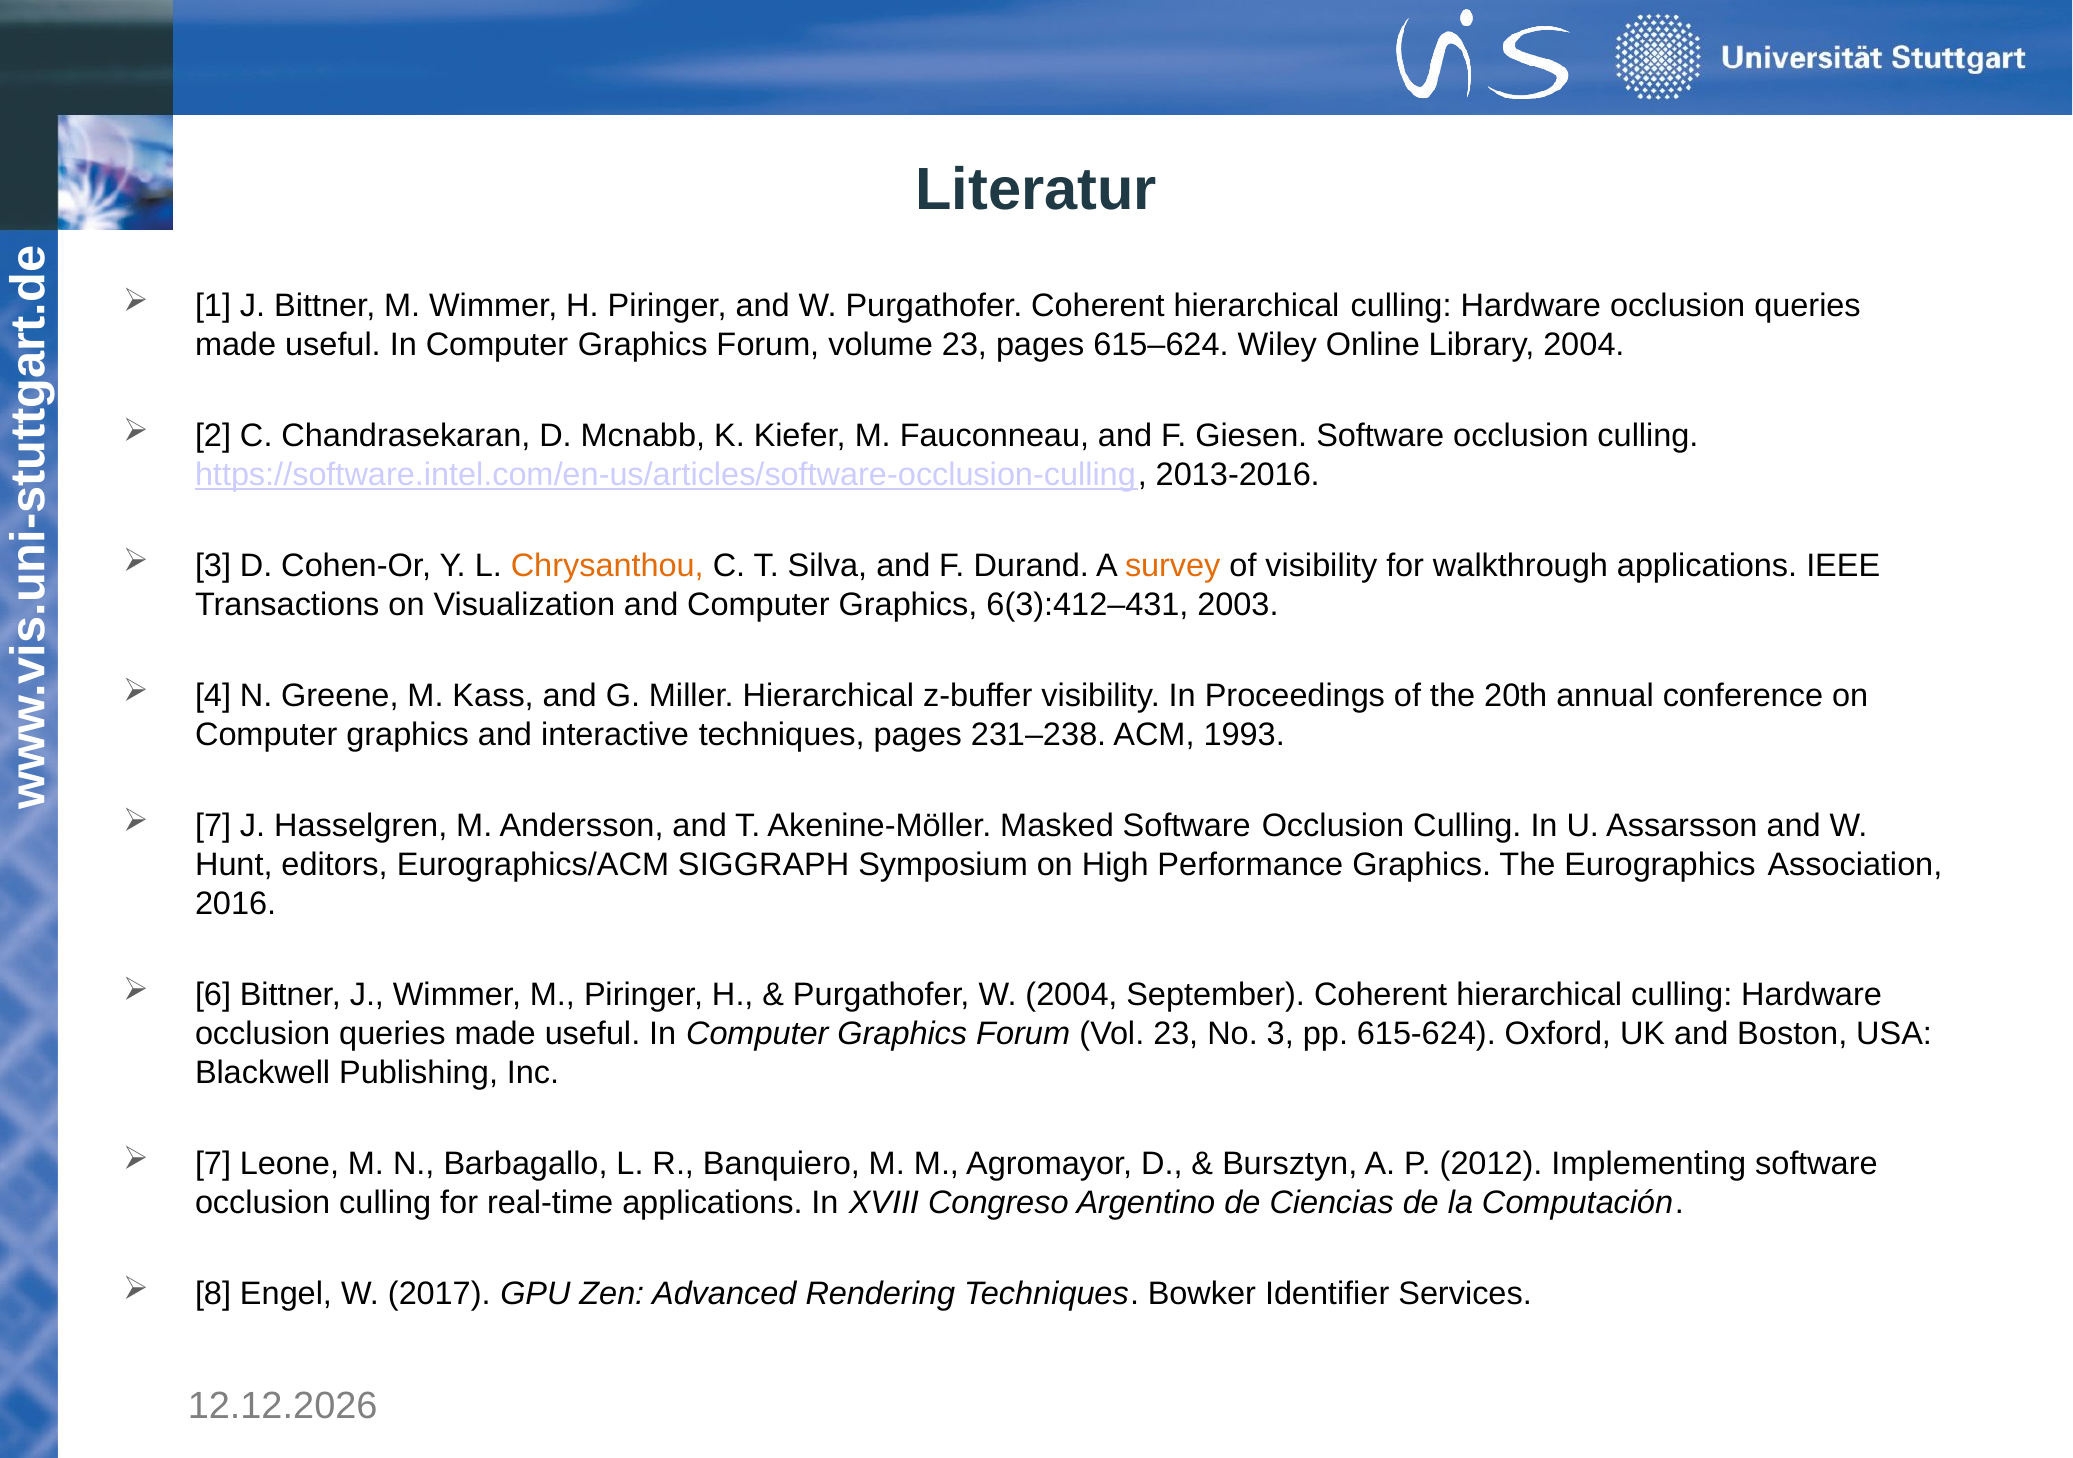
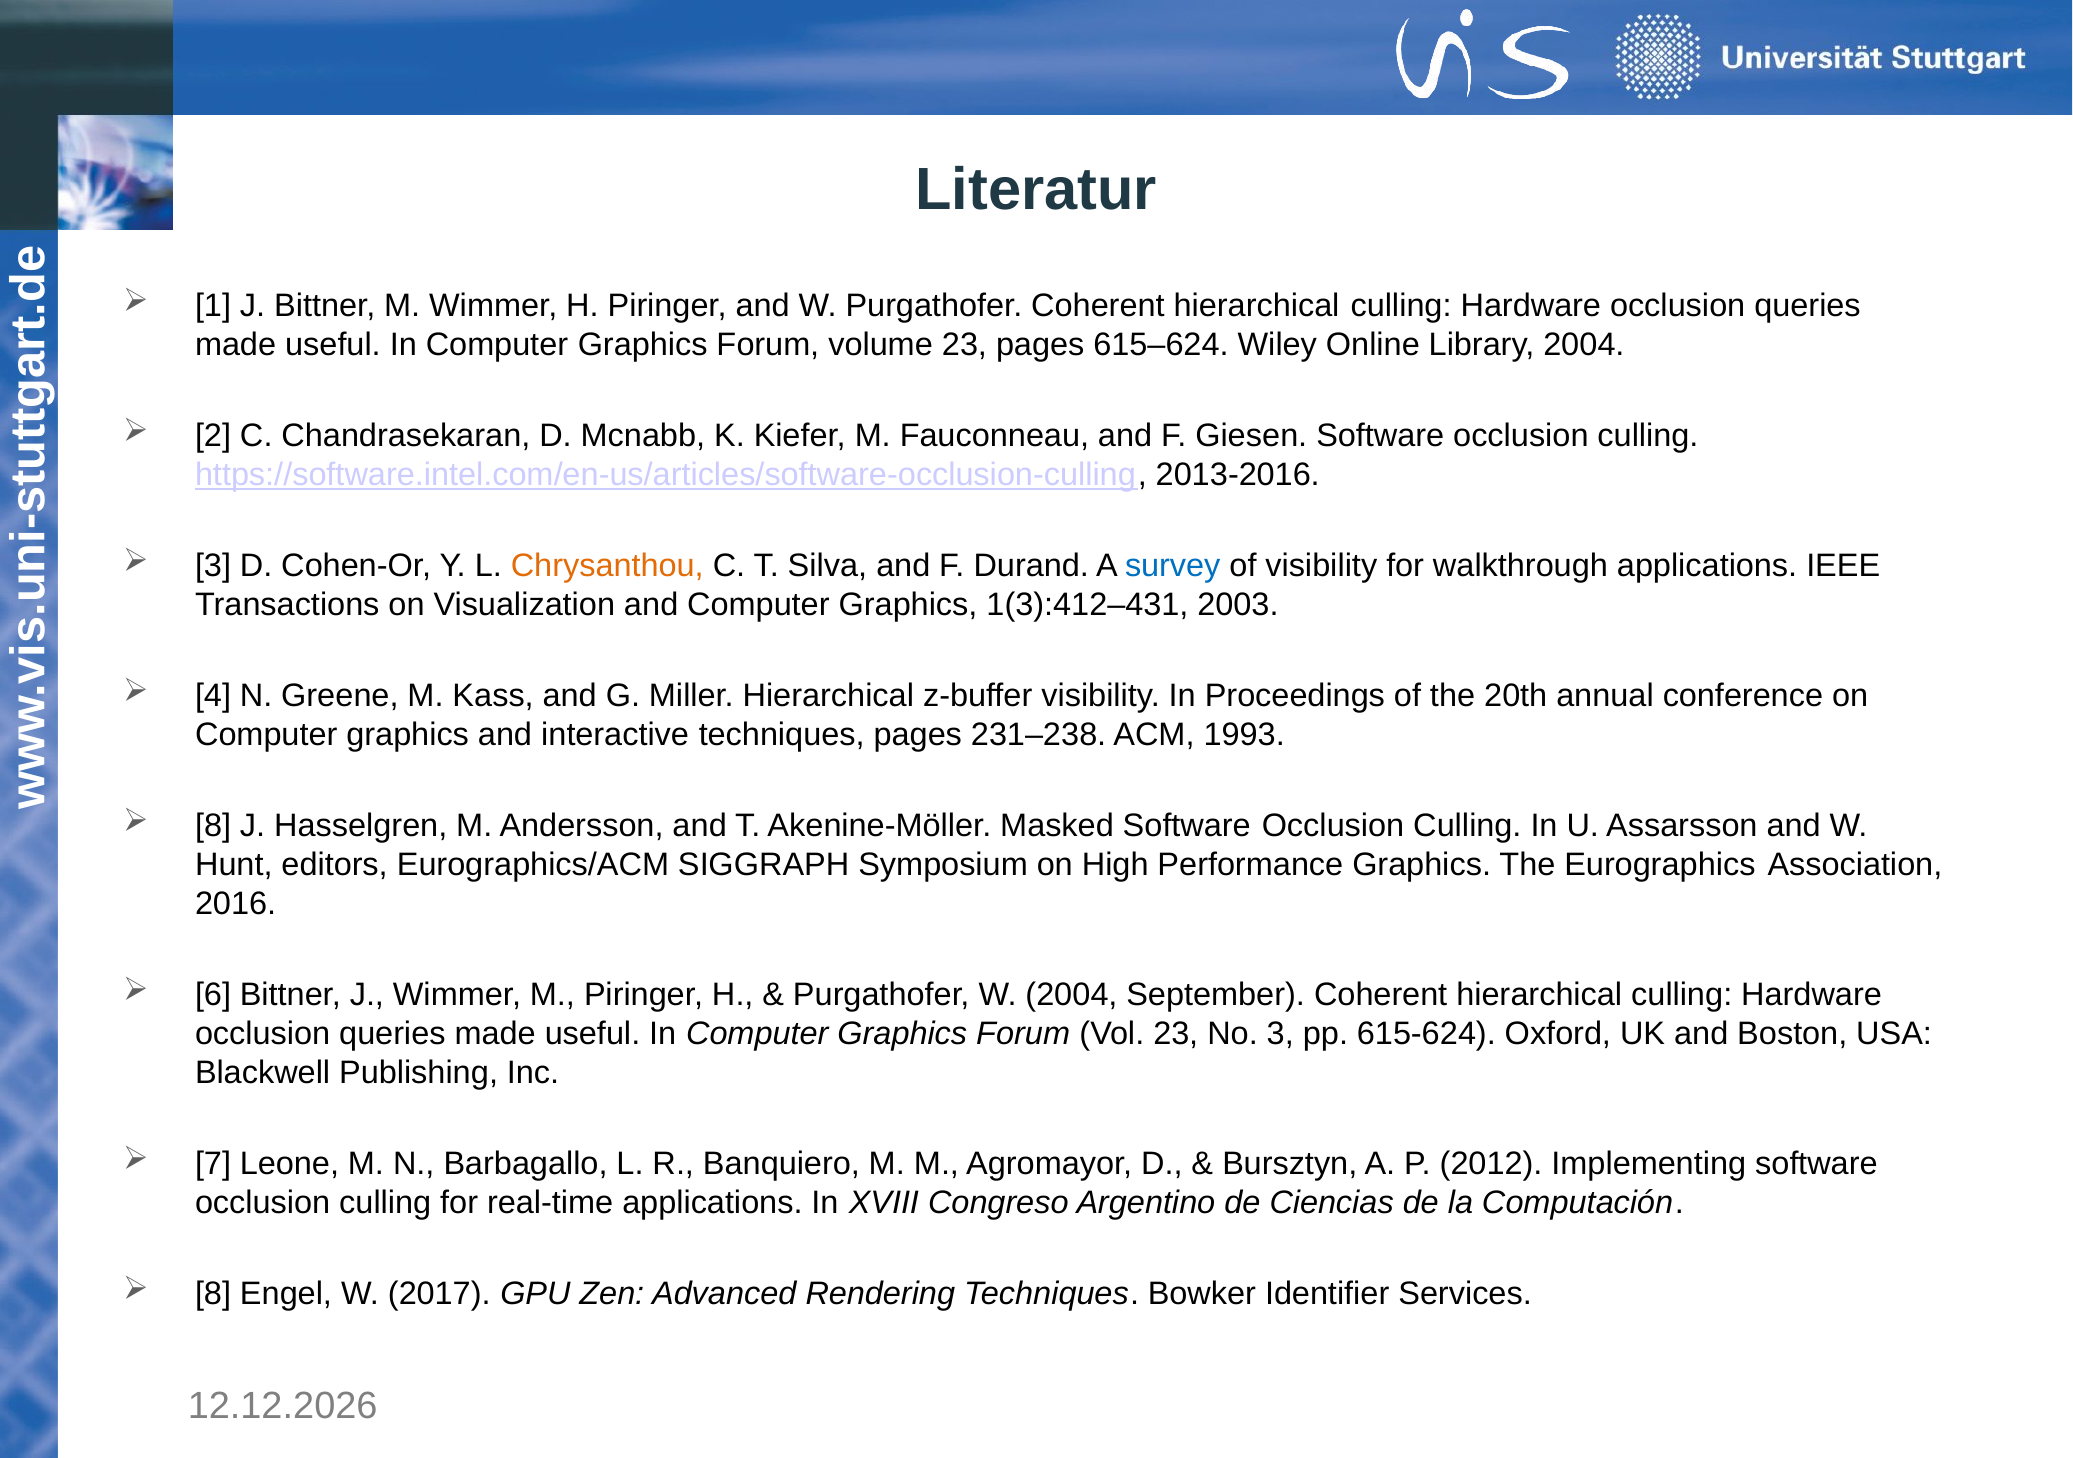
survey colour: orange -> blue (1173, 566)
6(3):412–431: 6(3):412–431 -> 1(3):412–431 (1087, 605)
7: 7 -> 8 (213, 826)
